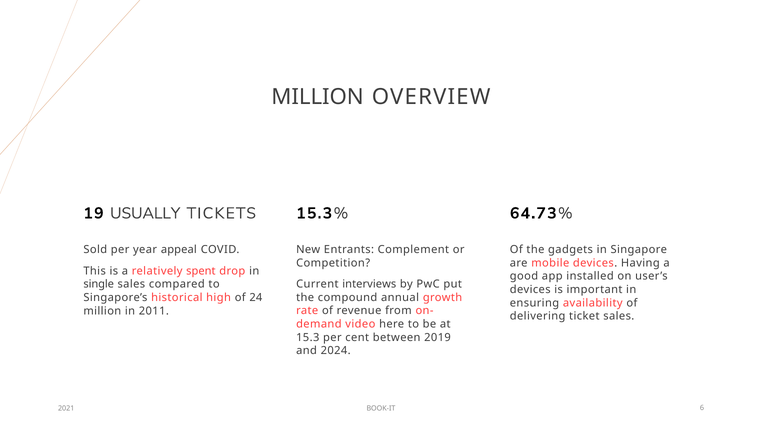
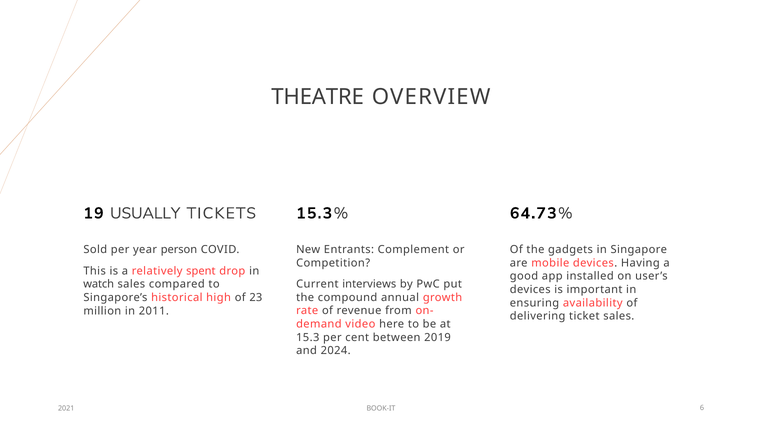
MILLION: MILLION -> THEATRE (318, 97)
appeal: appeal -> person (179, 250)
single: single -> watch (99, 285)
24: 24 -> 23 (256, 298)
